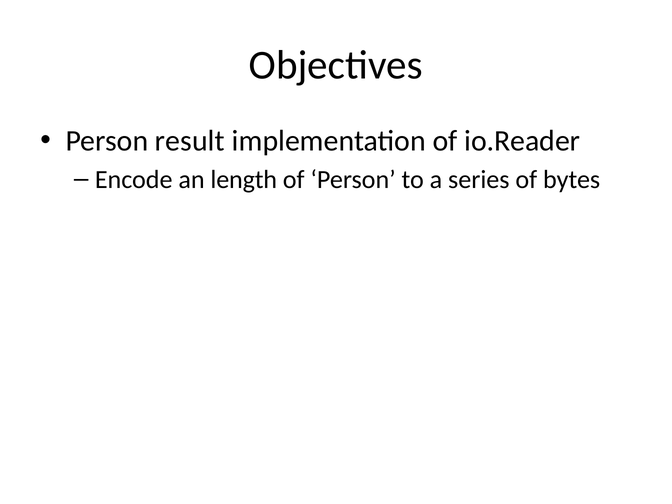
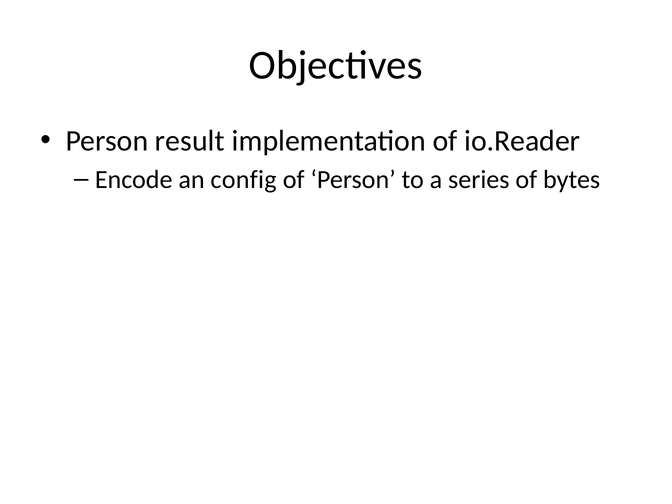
length: length -> config (244, 180)
